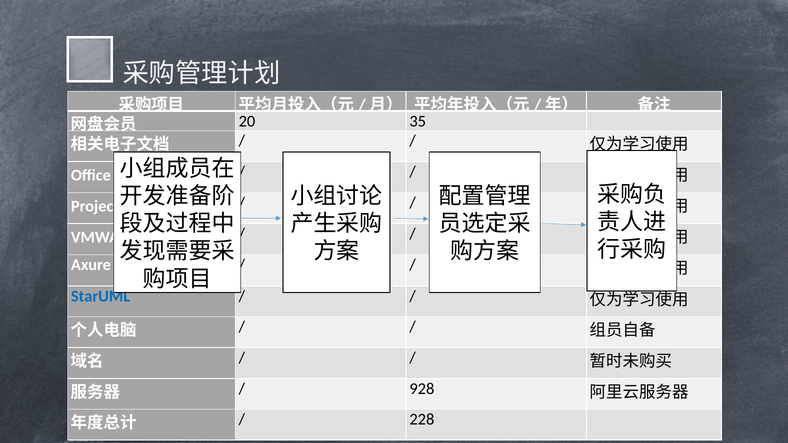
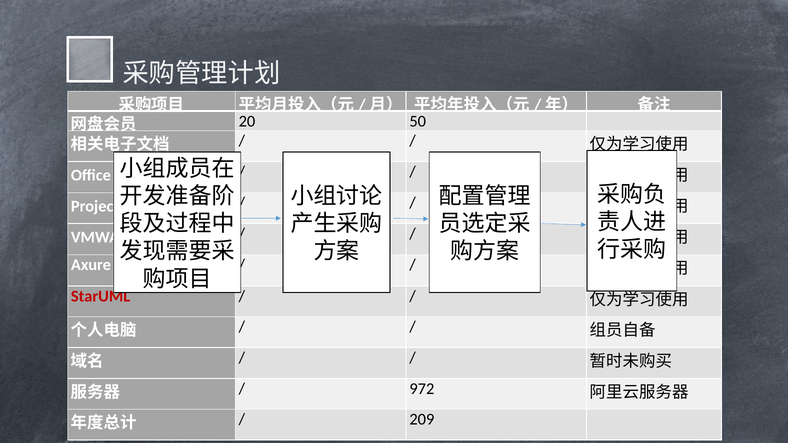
35: 35 -> 50 (418, 121)
StarUML colour: blue -> red (101, 296)
928: 928 -> 972 (422, 389)
228: 228 -> 209 (422, 420)
